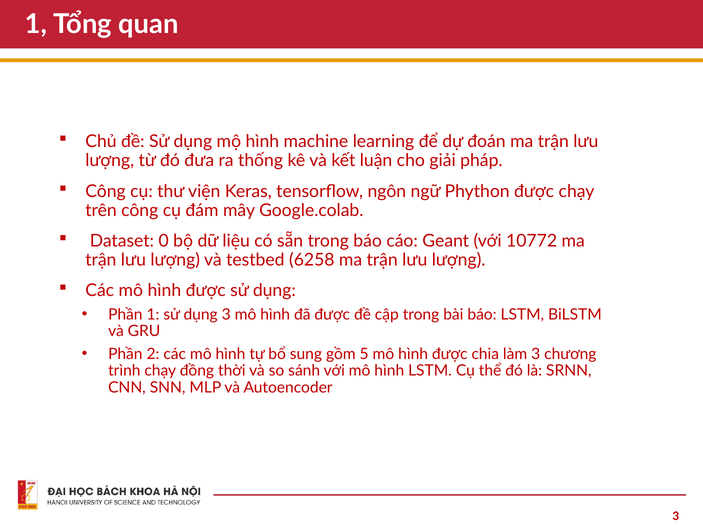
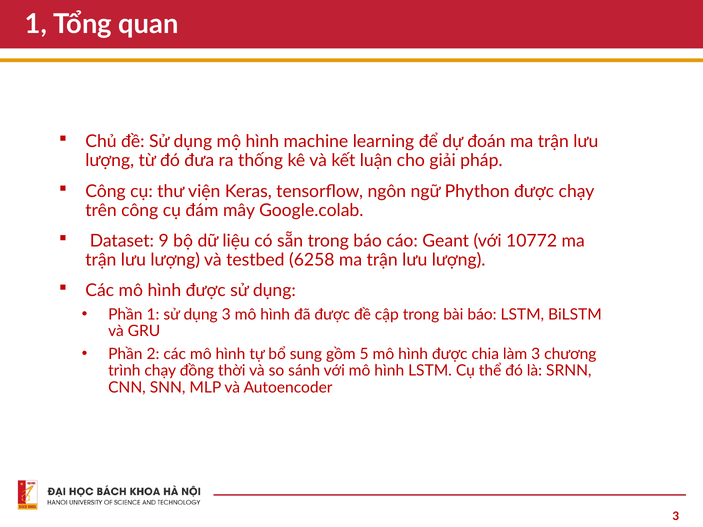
0: 0 -> 9 (164, 241)
